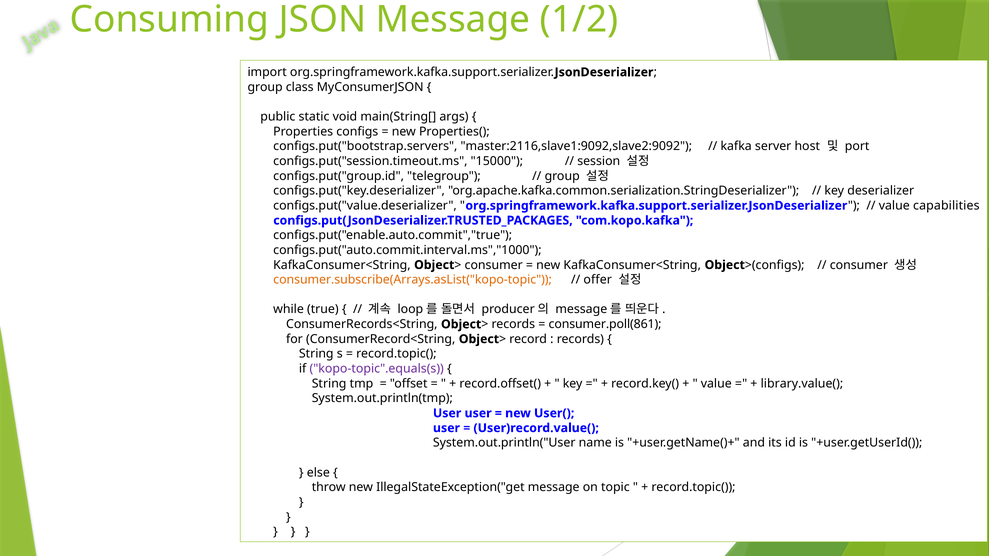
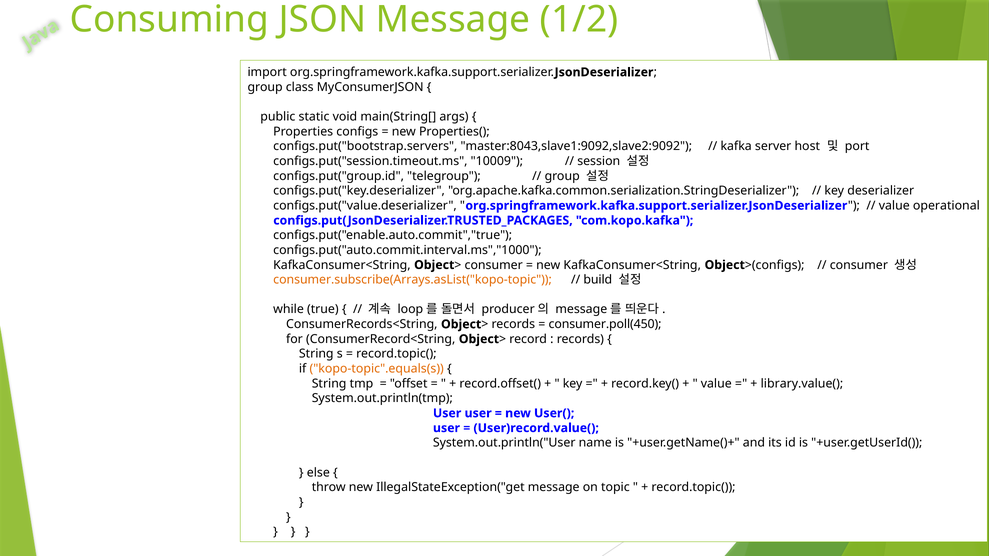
master:2116,slave1:9092,slave2:9092: master:2116,slave1:9092,slave2:9092 -> master:8043,slave1:9092,slave2:9092 (576, 146)
15000: 15000 -> 10009 (497, 161)
capabilities: capabilities -> operational (946, 206)
offer: offer -> build (598, 280)
consumer.poll(861: consumer.poll(861 -> consumer.poll(450 (605, 324)
kopo-topic".equals(s colour: purple -> orange (377, 369)
